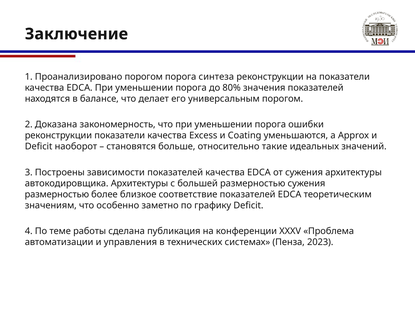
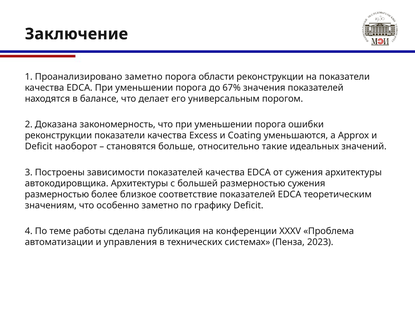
Проанализировано порогом: порогом -> заметно (144, 77)
синтеза: синтеза -> области (216, 77)
80%: 80% -> 67% (232, 88)
